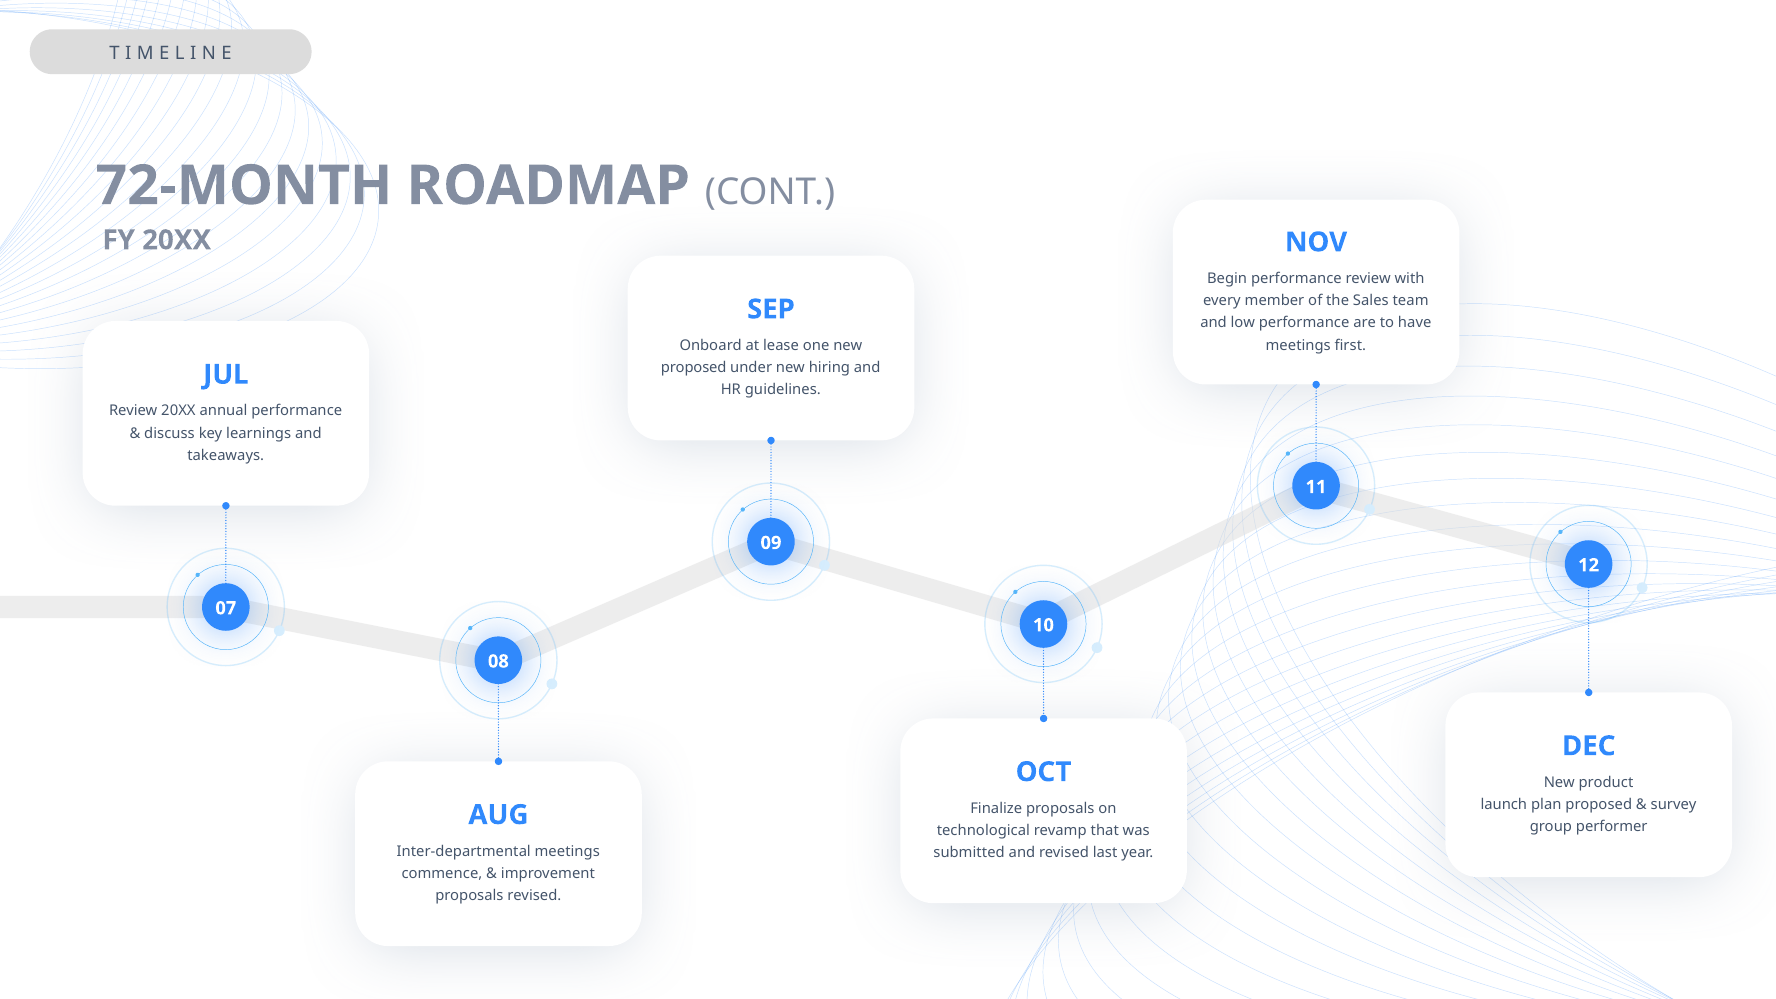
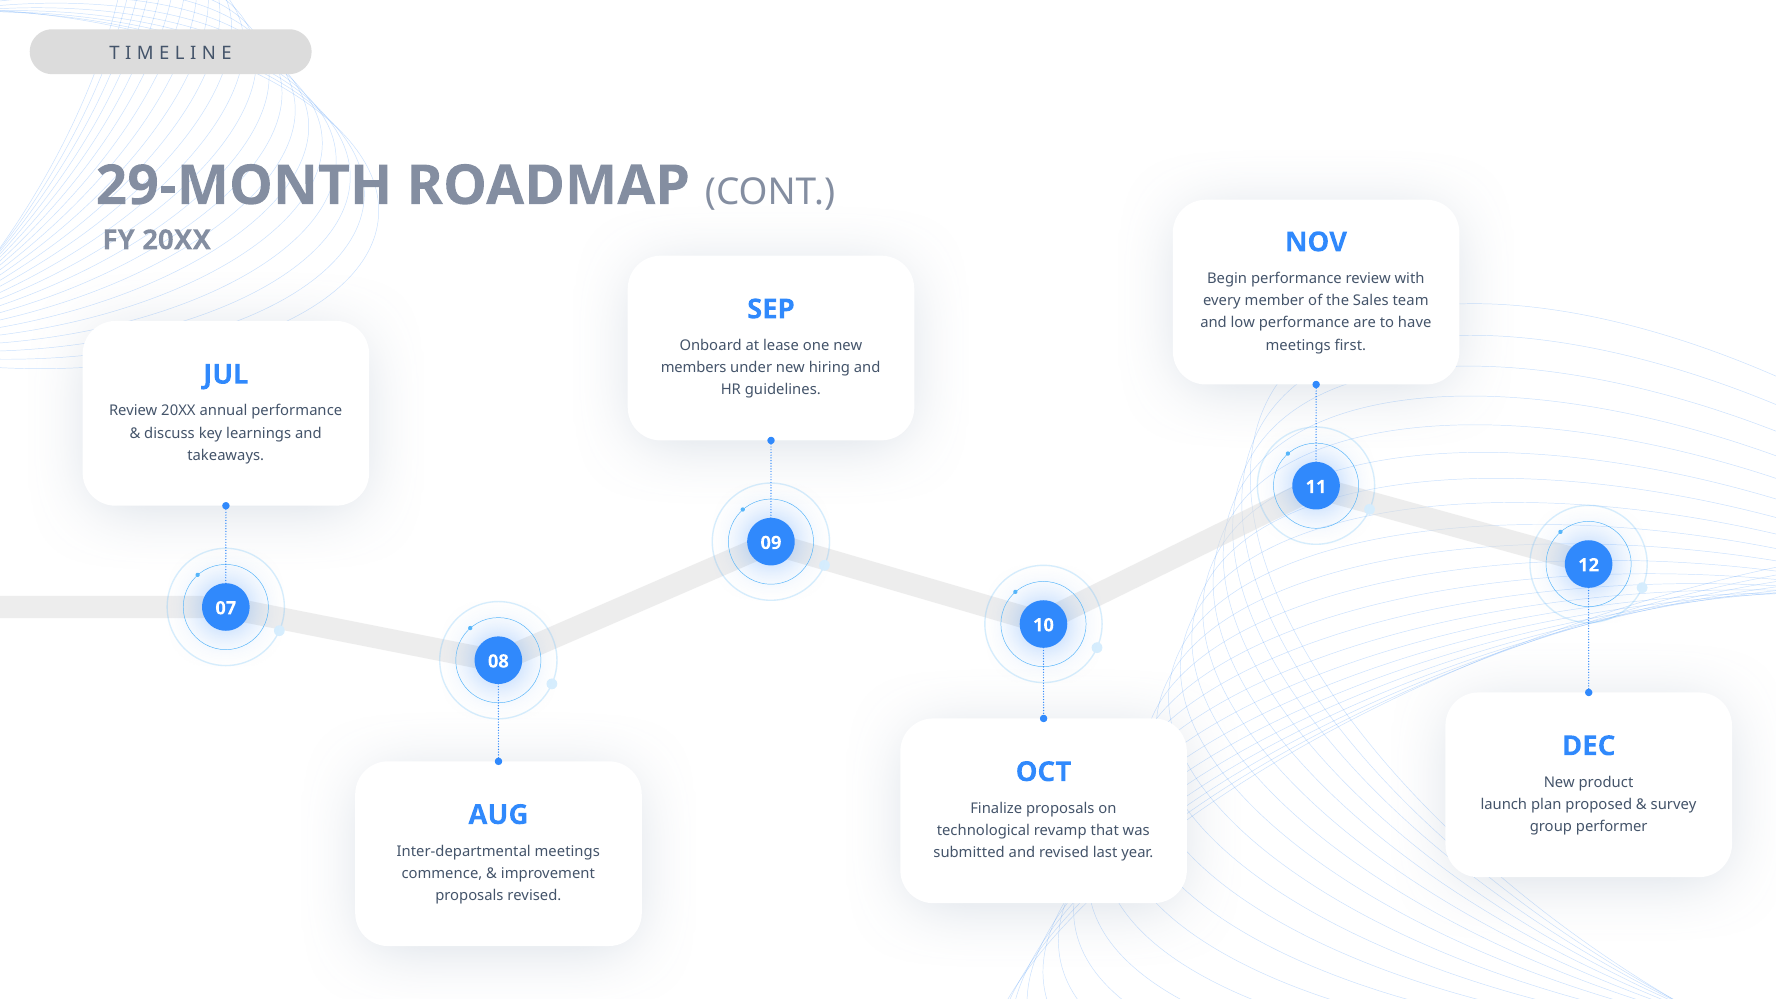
72-MONTH: 72-MONTH -> 29-MONTH (244, 186)
proposed: proposed -> members (694, 368)
